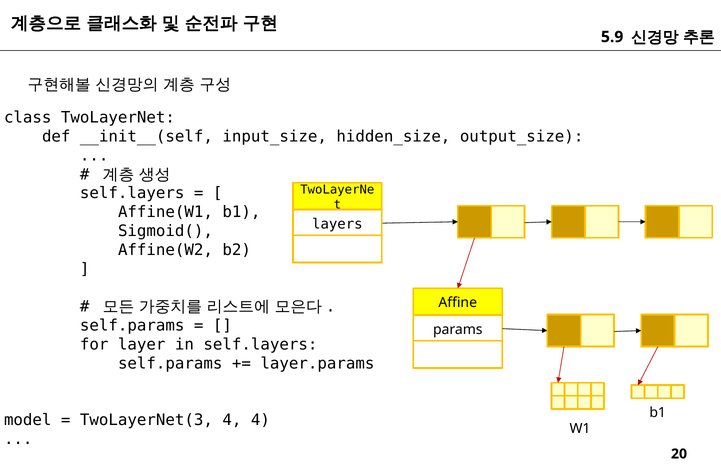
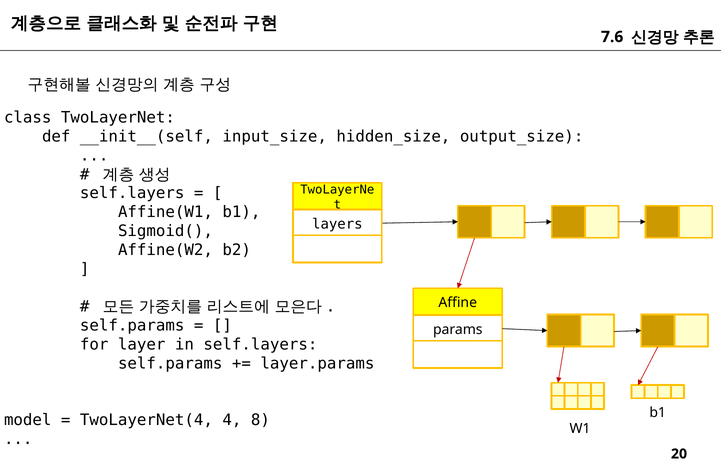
5.9: 5.9 -> 7.6 (612, 37)
TwoLayerNet(3: TwoLayerNet(3 -> TwoLayerNet(4 (146, 421)
4 4: 4 -> 8 (260, 421)
